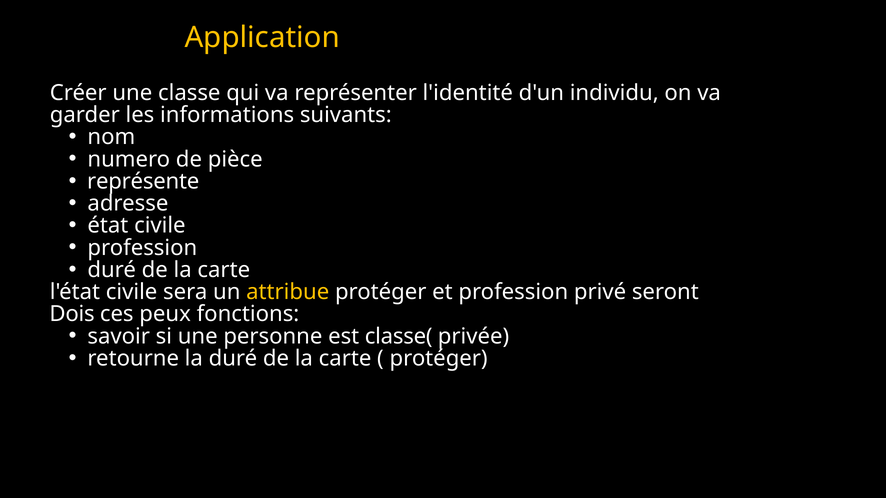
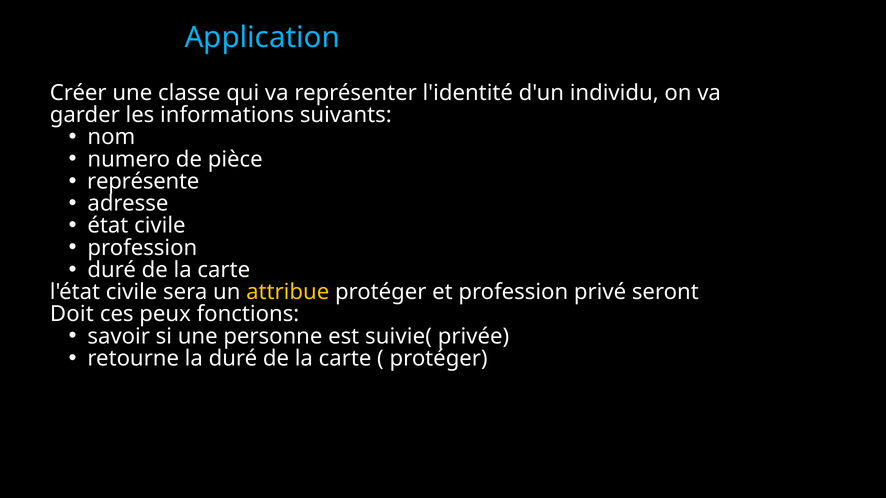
Application colour: yellow -> light blue (262, 38)
Dois: Dois -> Doit (72, 314)
classe(: classe( -> suivie( (398, 337)
